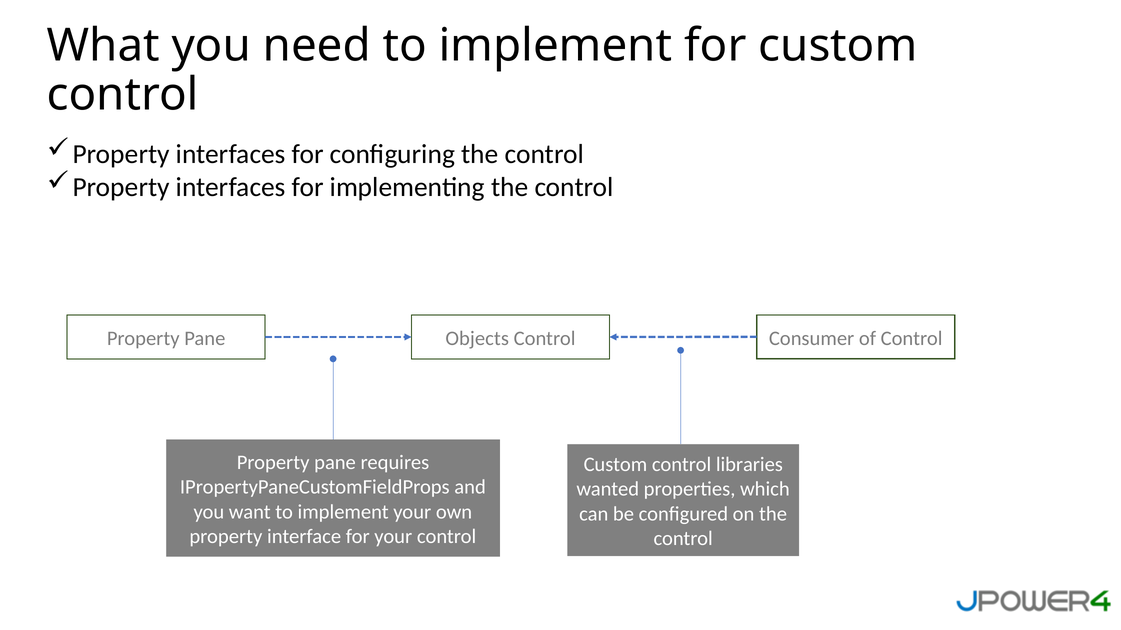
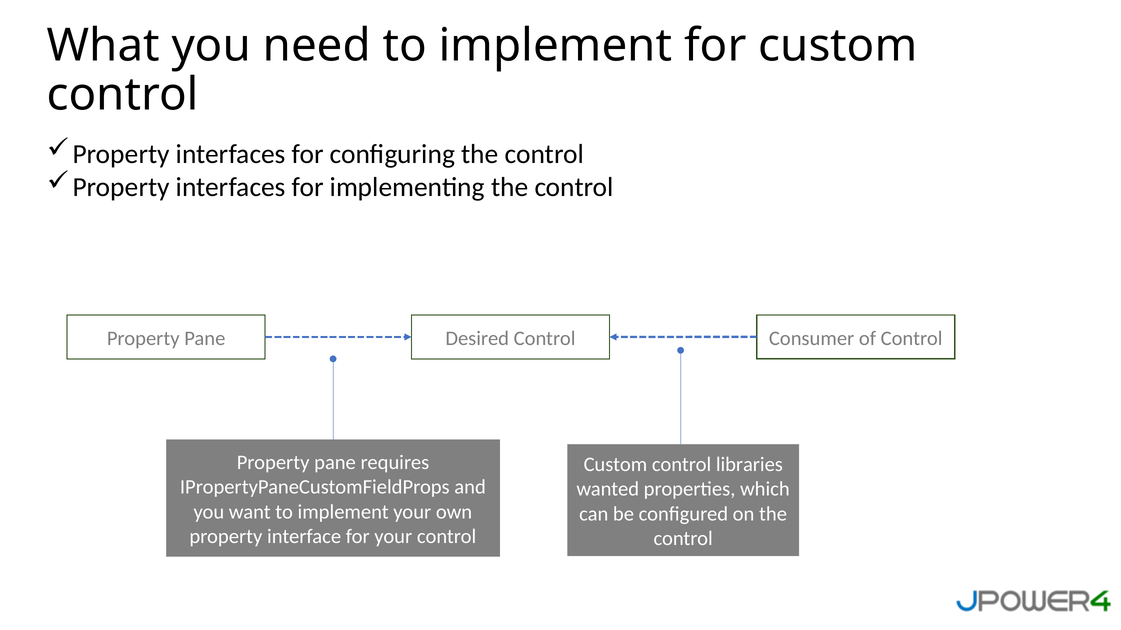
Objects: Objects -> Desired (477, 339)
